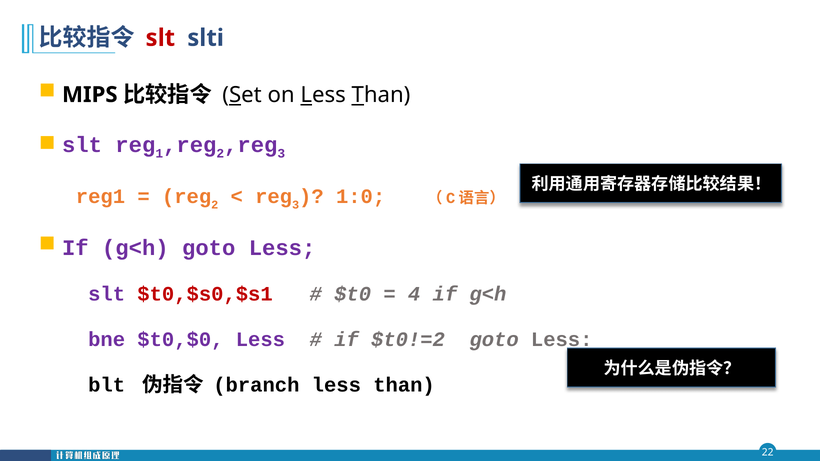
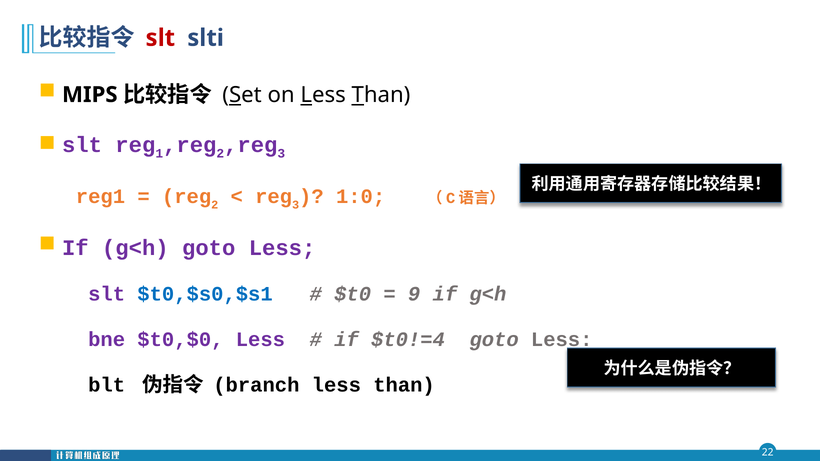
$t0,$s0,$s1 colour: red -> blue (205, 294)
4: 4 -> 9 (414, 294)
$t0!=2: $t0!=2 -> $t0!=4 (408, 340)
